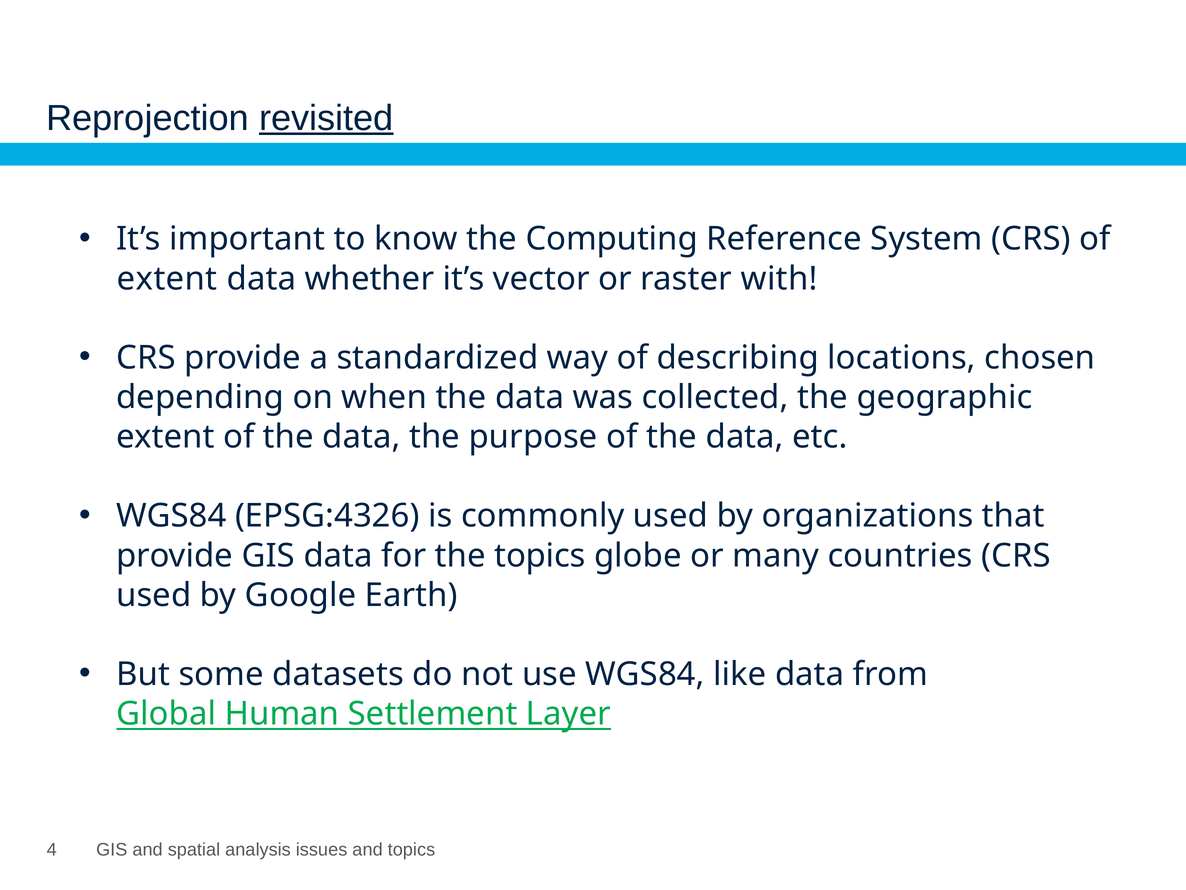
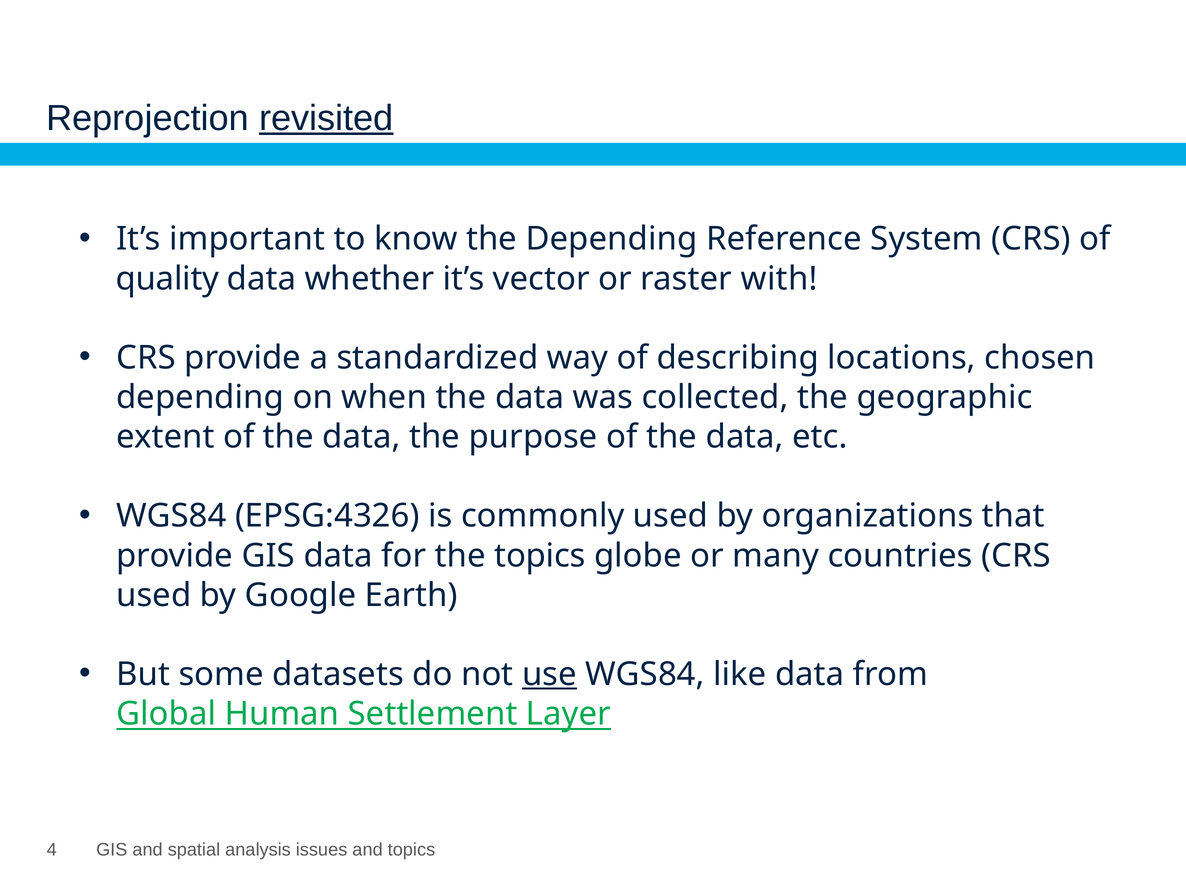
the Computing: Computing -> Depending (612, 239)
extent: extent -> quality (167, 279)
use underline: none -> present (549, 674)
